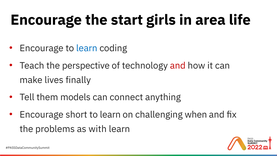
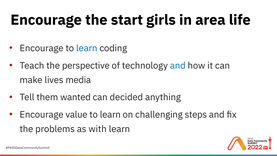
and colour: red -> blue (178, 65)
finally: finally -> media (78, 80)
models: models -> wanted (75, 97)
connect: connect -> decided (126, 97)
short: short -> value (76, 114)
when: when -> steps (196, 114)
